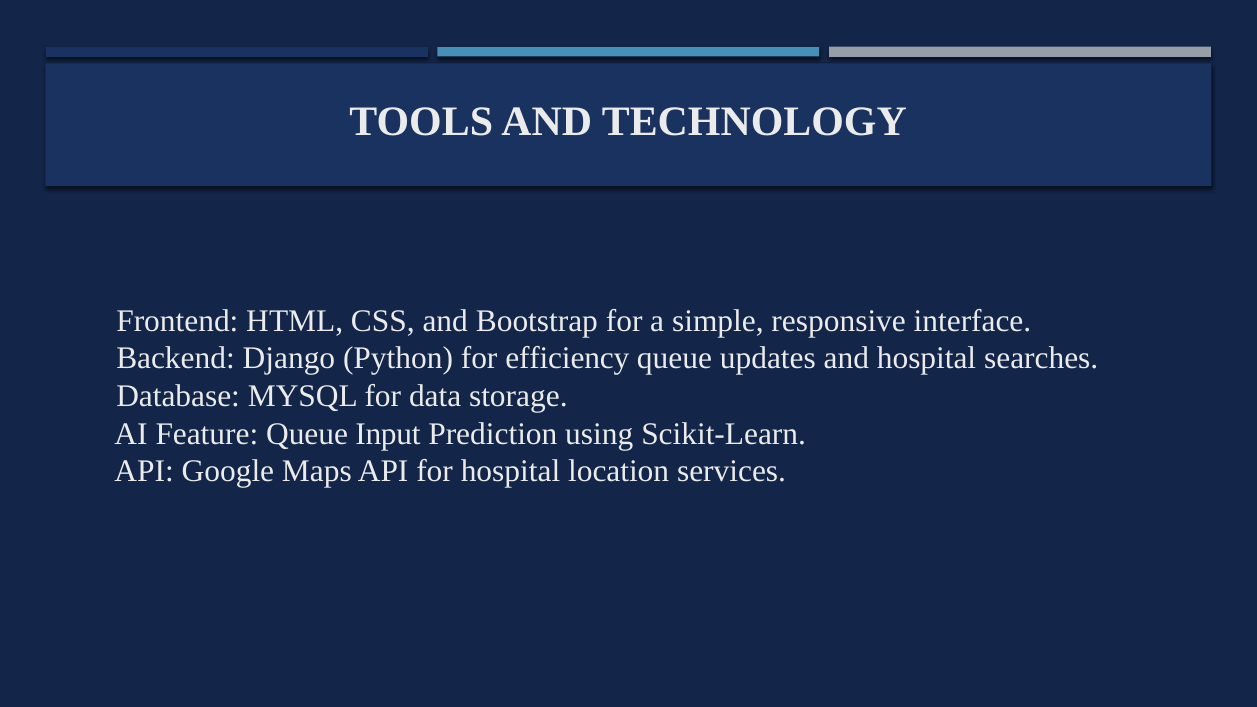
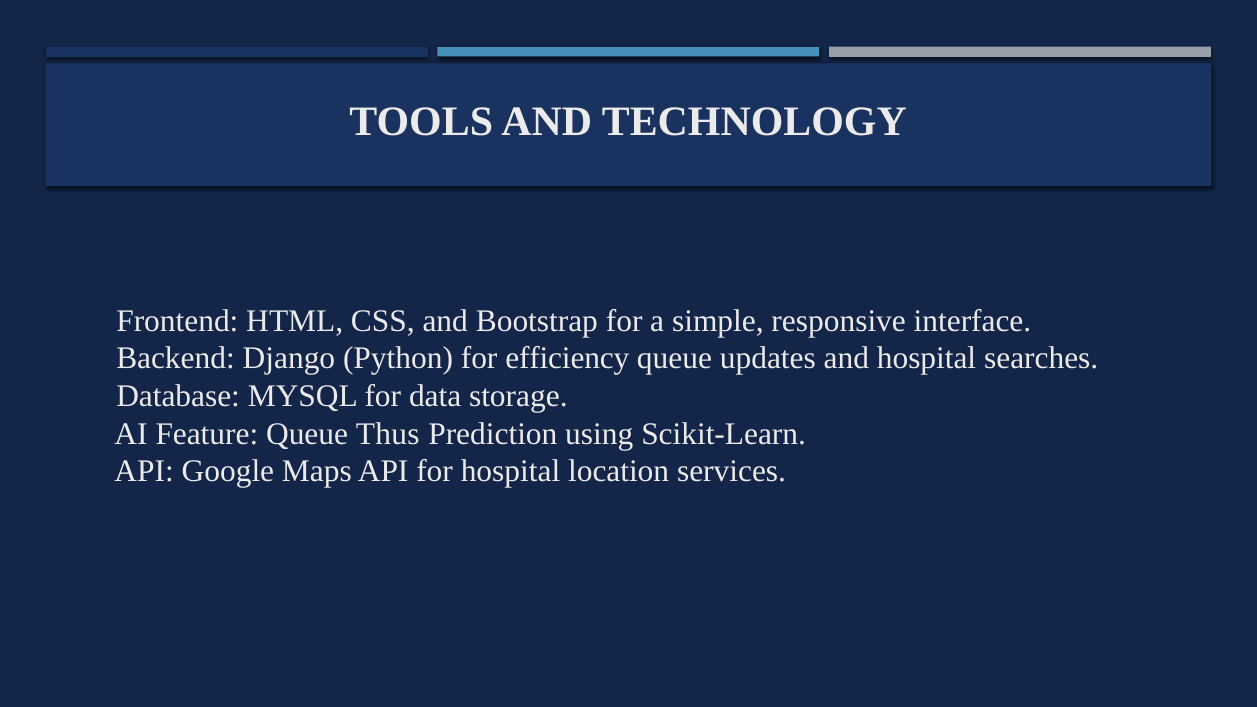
Input: Input -> Thus (388, 434)
